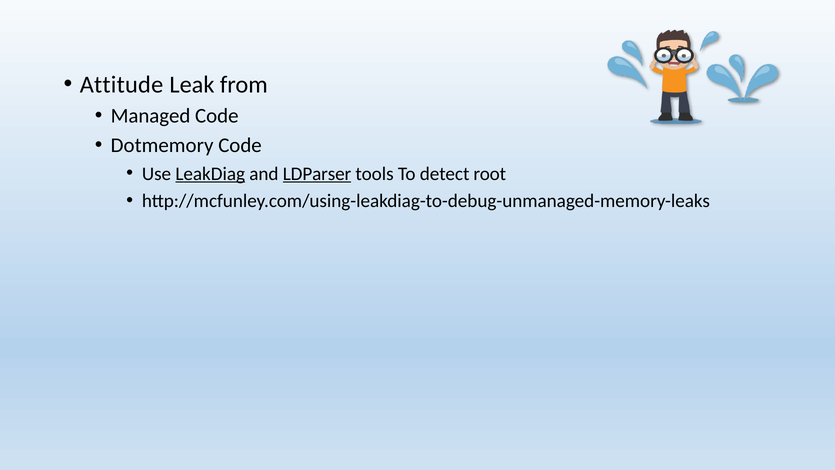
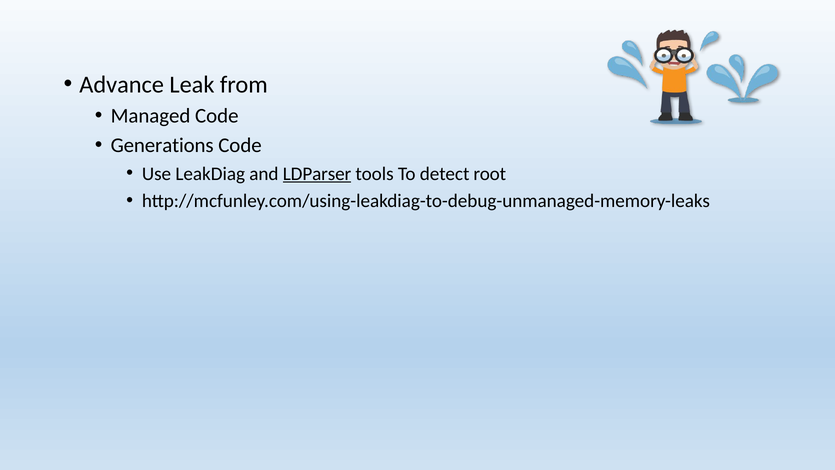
Attitude: Attitude -> Advance (122, 85)
Dotmemory: Dotmemory -> Generations (162, 145)
LeakDiag underline: present -> none (210, 174)
